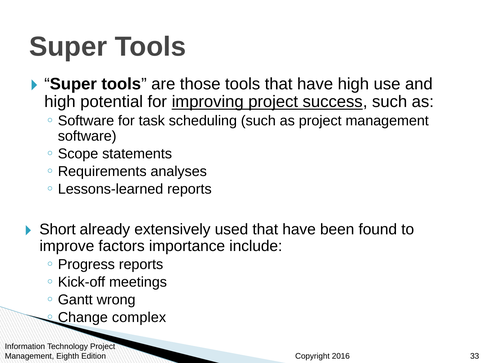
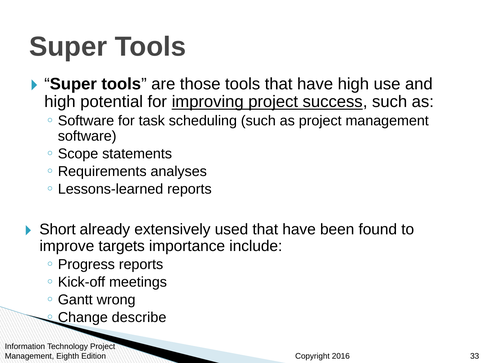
factors: factors -> targets (122, 246)
complex: complex -> describe (139, 317)
